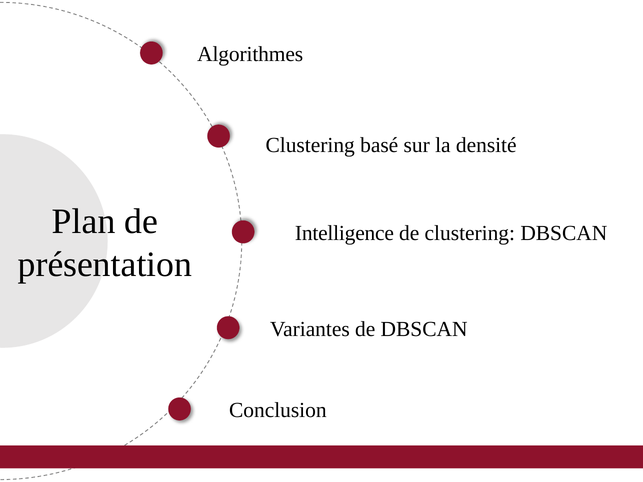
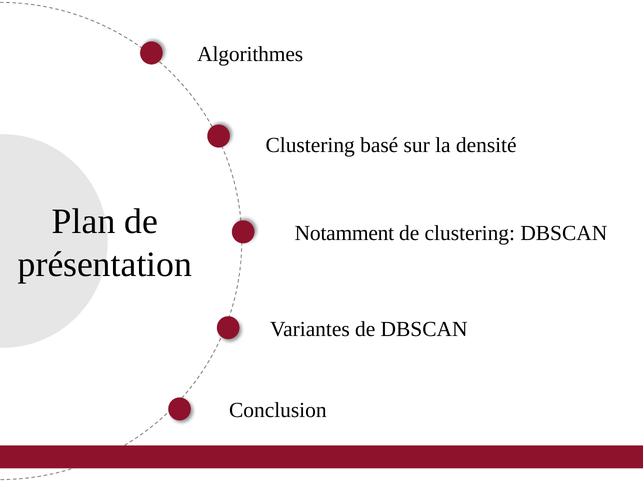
Intelligence: Intelligence -> Notamment (344, 233)
